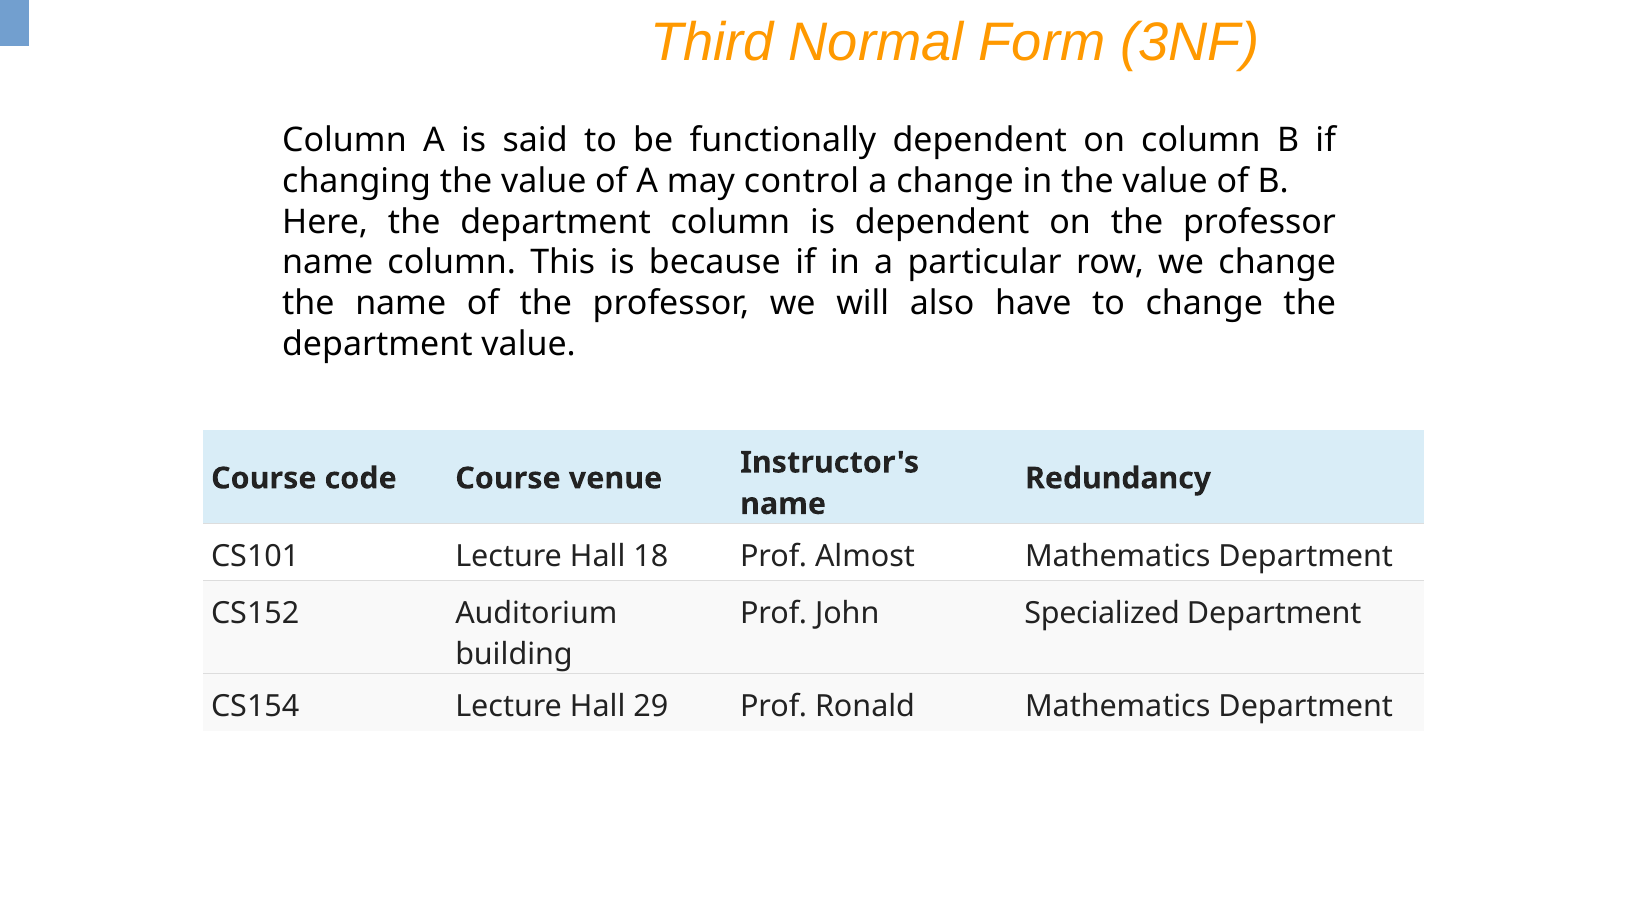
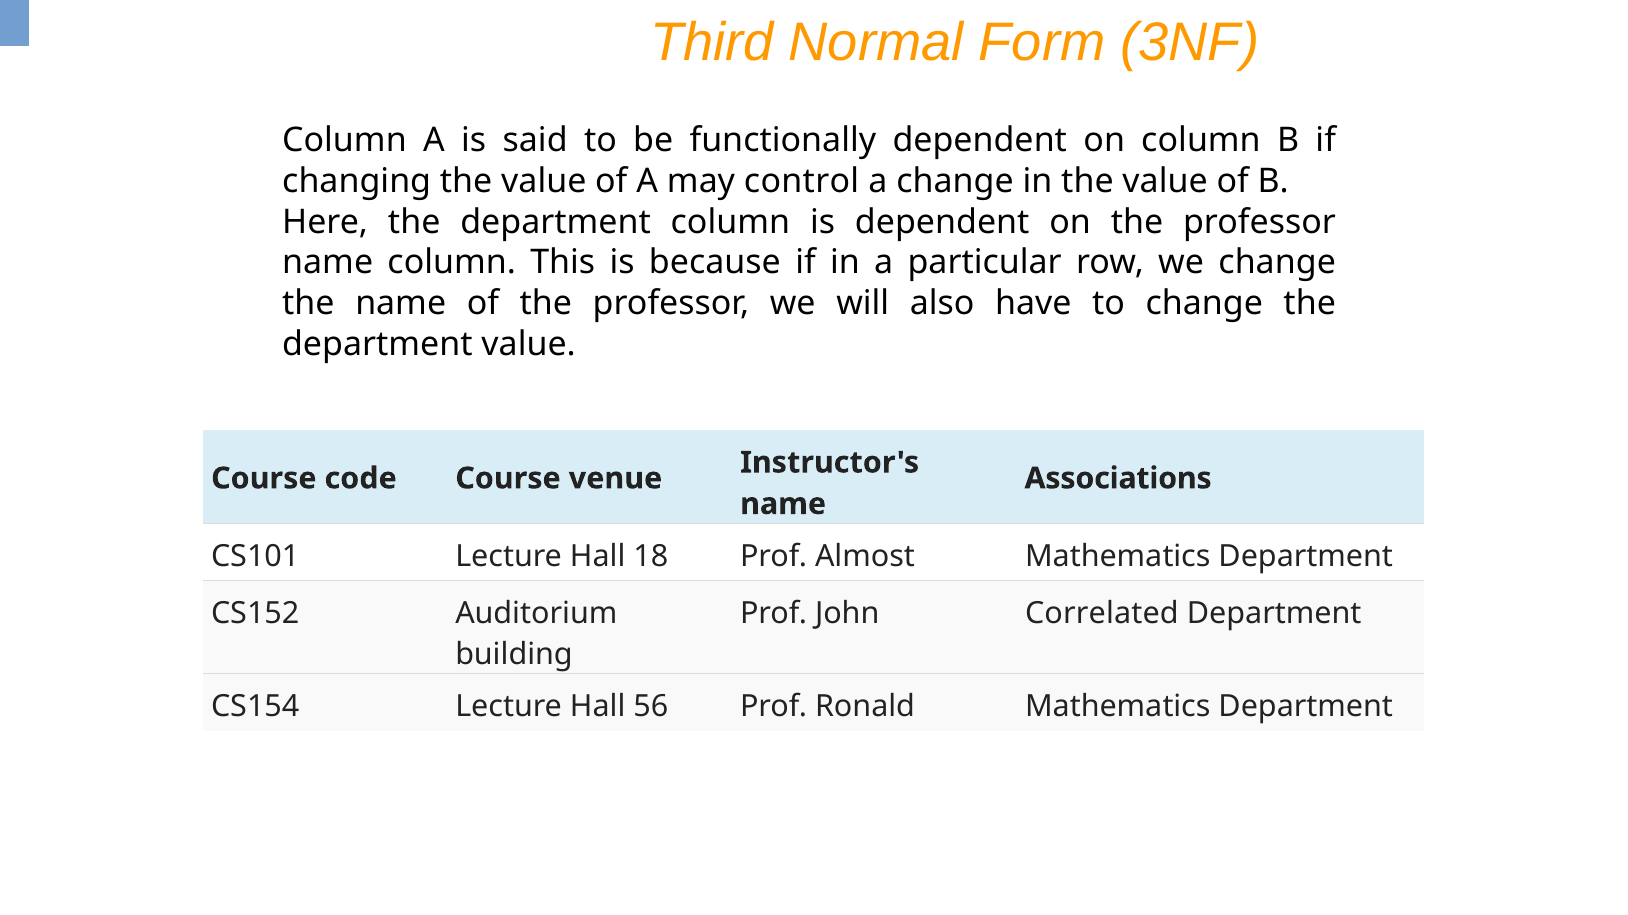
Redundancy: Redundancy -> Associations (1118, 479)
Specialized: Specialized -> Correlated (1102, 613)
29: 29 -> 56 (651, 707)
